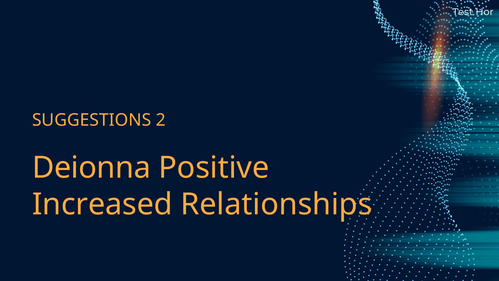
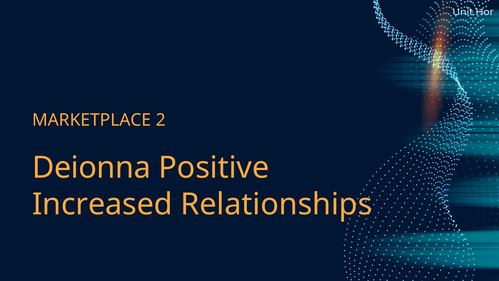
Test: Test -> Unit (463, 12)
SUGGESTIONS: SUGGESTIONS -> MARKETPLACE (92, 120)
